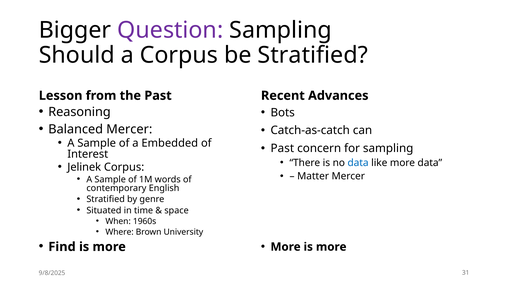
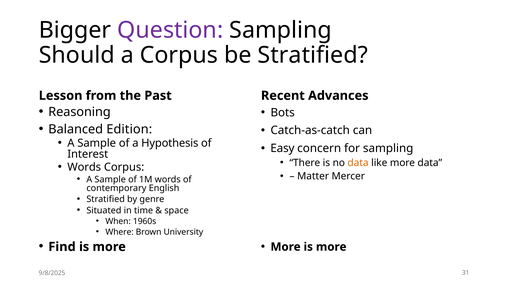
Balanced Mercer: Mercer -> Edition (129, 129)
Embedded: Embedded -> Hypothesis (170, 143)
Past: Past -> Easy (282, 148)
data colour: blue -> orange (358, 163)
Jelinek: Jelinek -> Words (84, 167)
